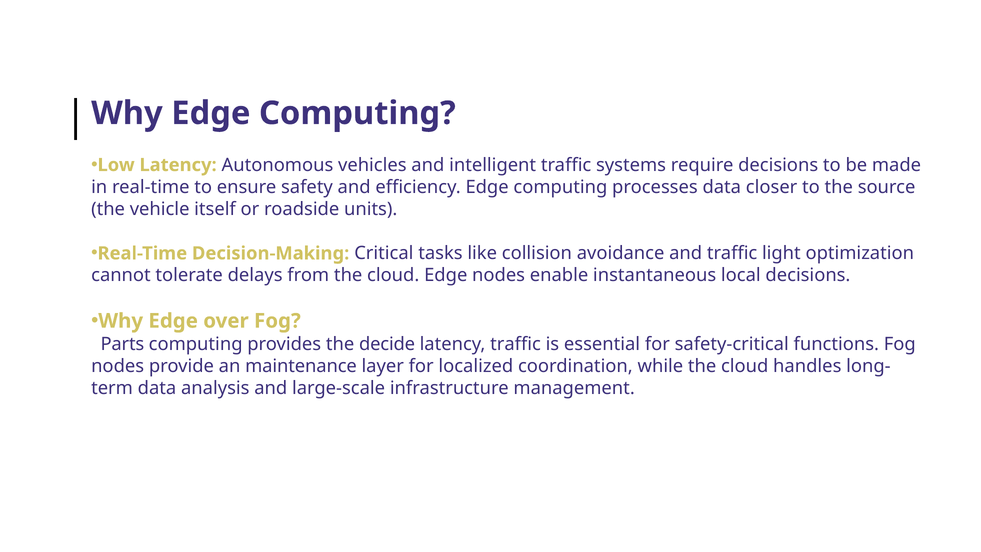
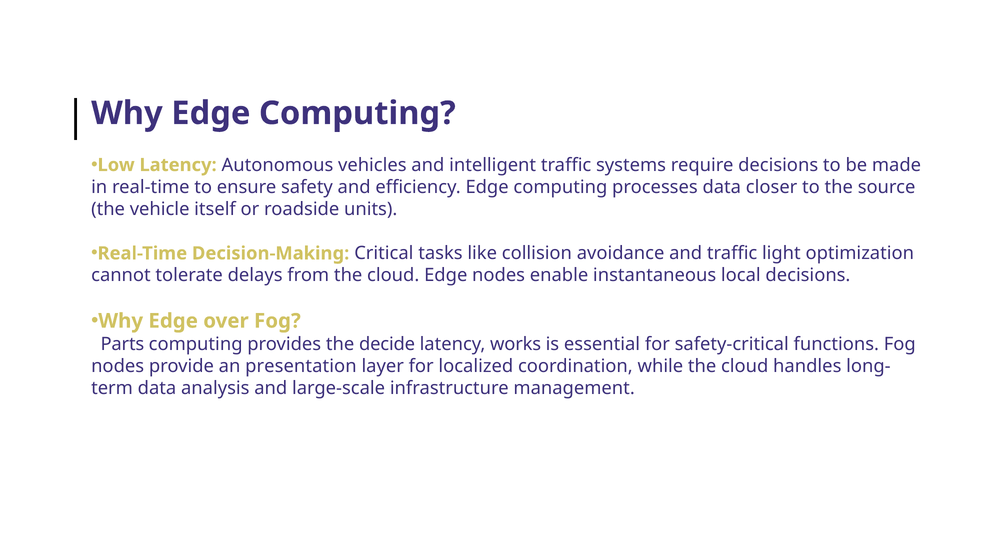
latency traffic: traffic -> works (516, 344)
maintenance: maintenance -> presentation (301, 366)
